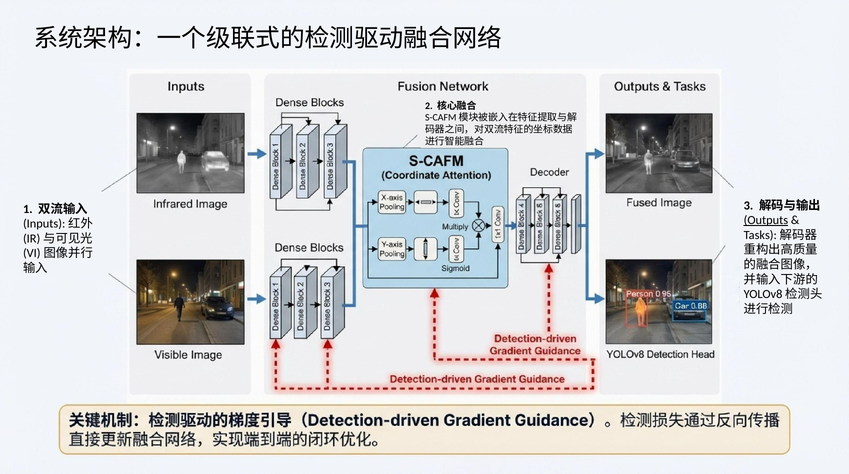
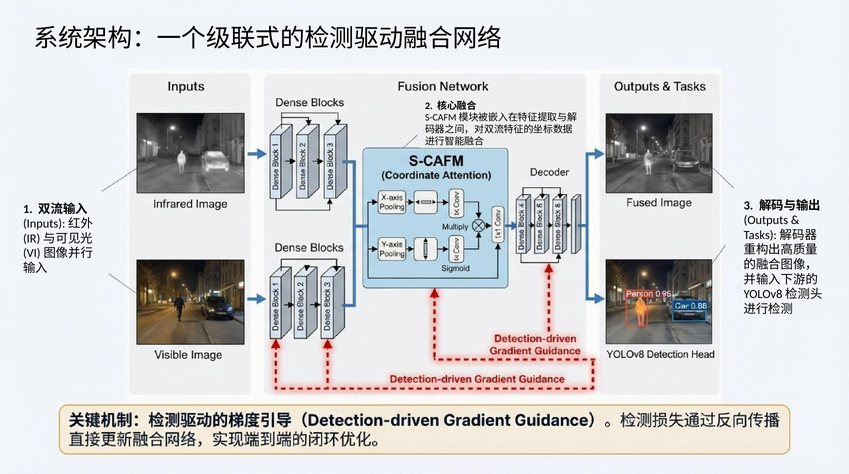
Outputs underline: present -> none (766, 220)
